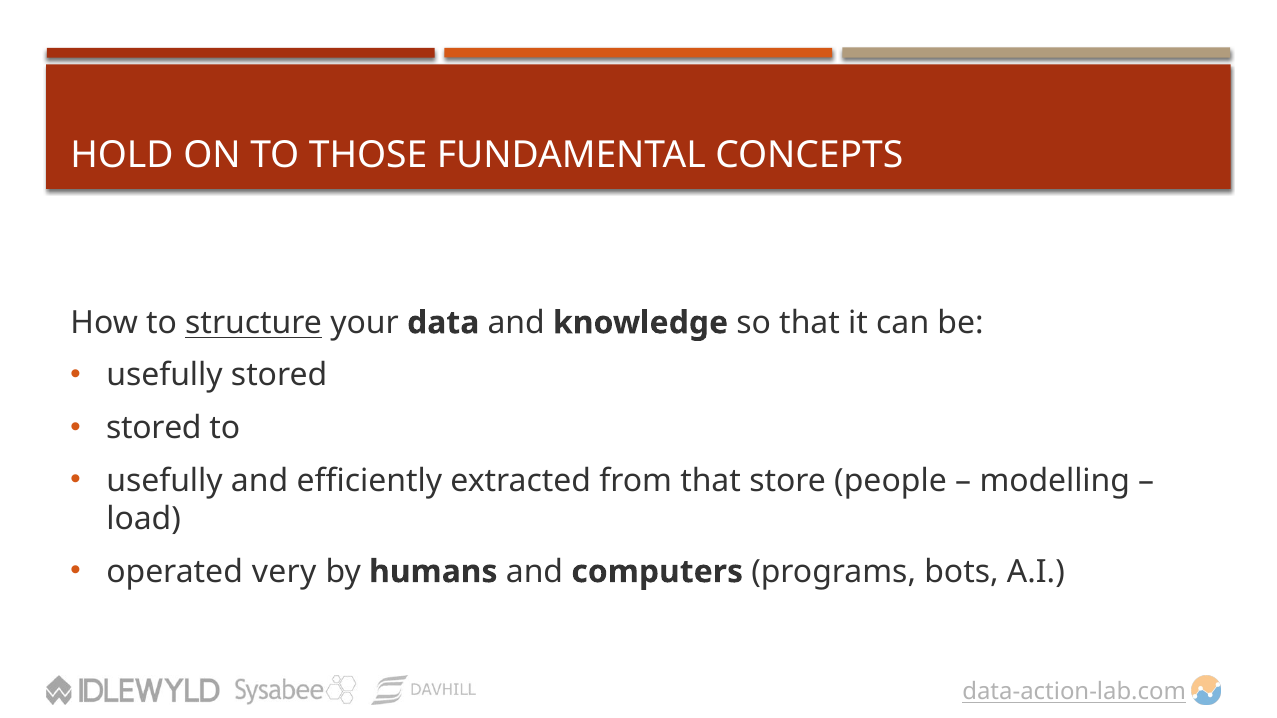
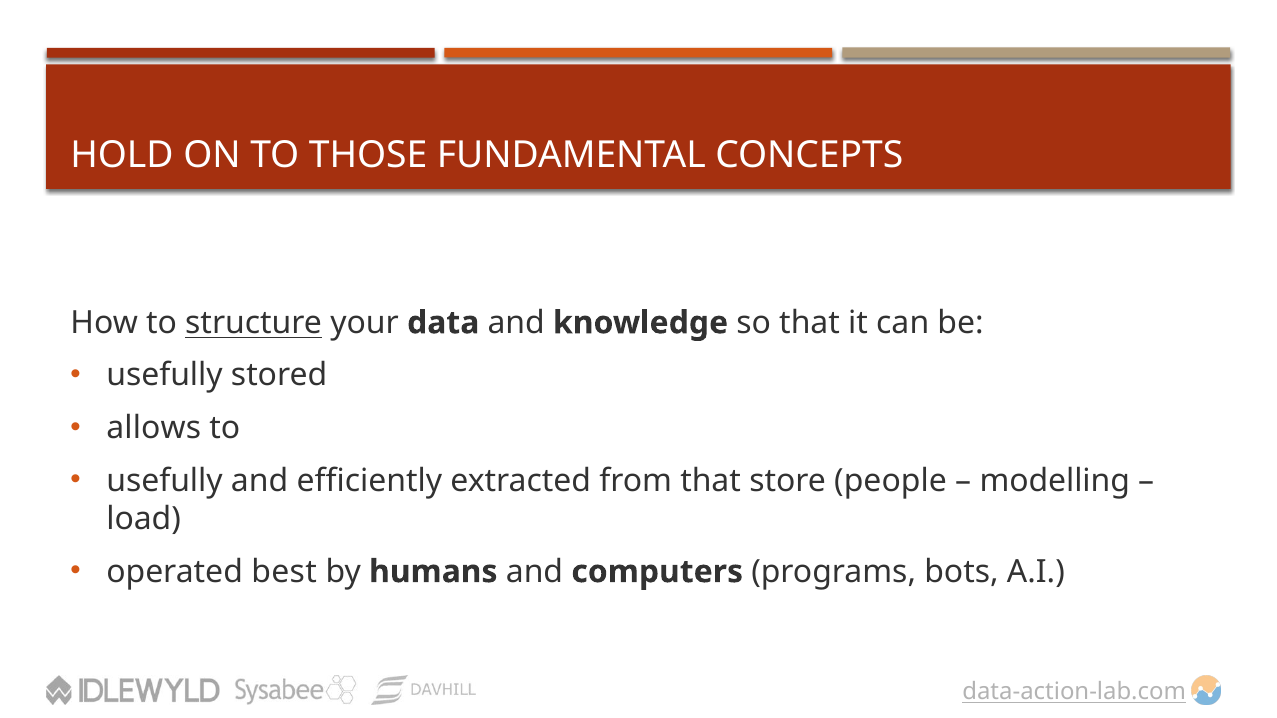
stored: stored -> allows (154, 428)
very: very -> best (284, 572)
